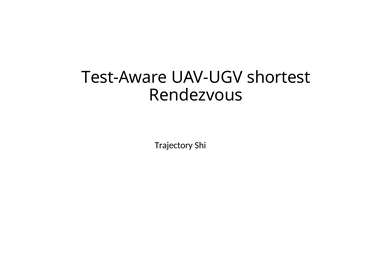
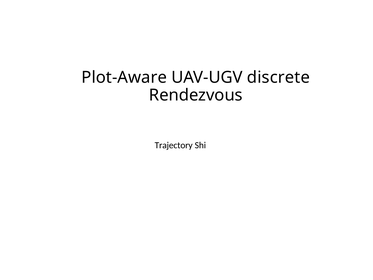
Test-Aware: Test-Aware -> Plot-Aware (124, 77)
shortest: shortest -> discrete (278, 77)
